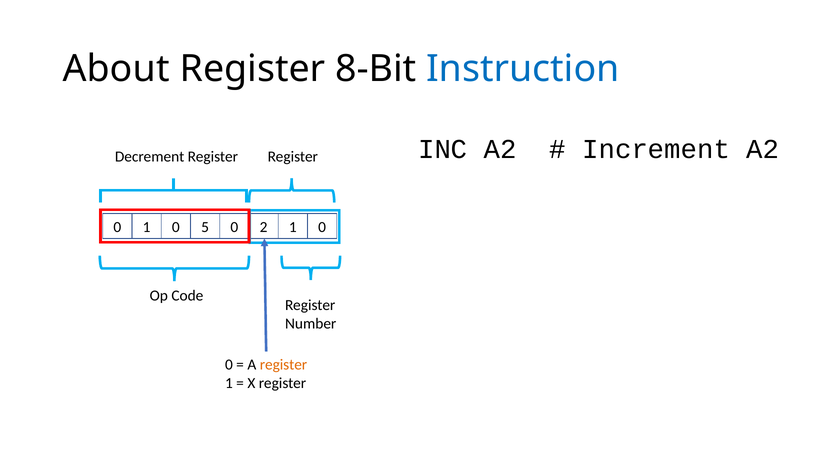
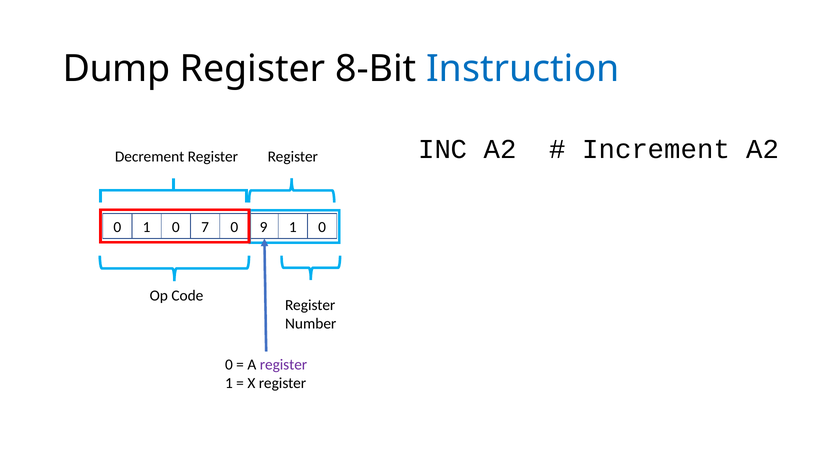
About: About -> Dump (116, 69)
5: 5 -> 7 (205, 227)
2: 2 -> 9 (264, 227)
register colour: orange -> purple (283, 365)
